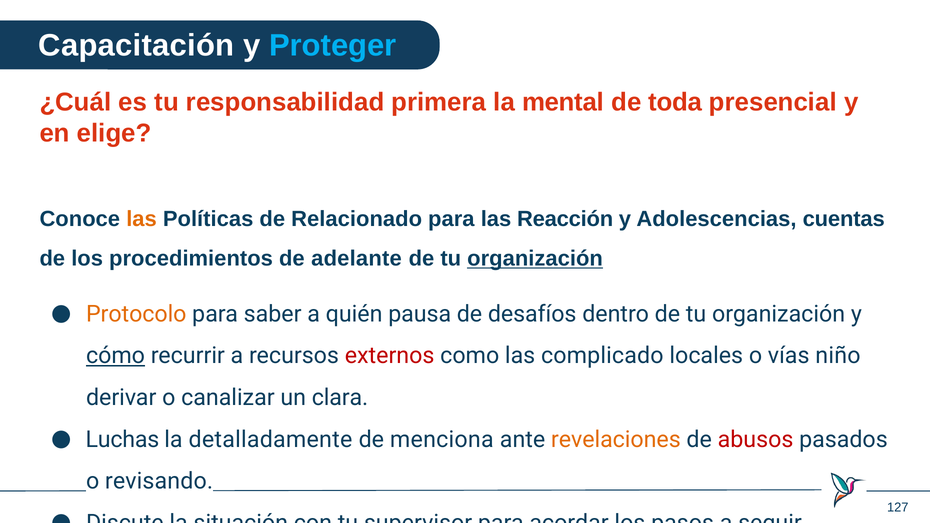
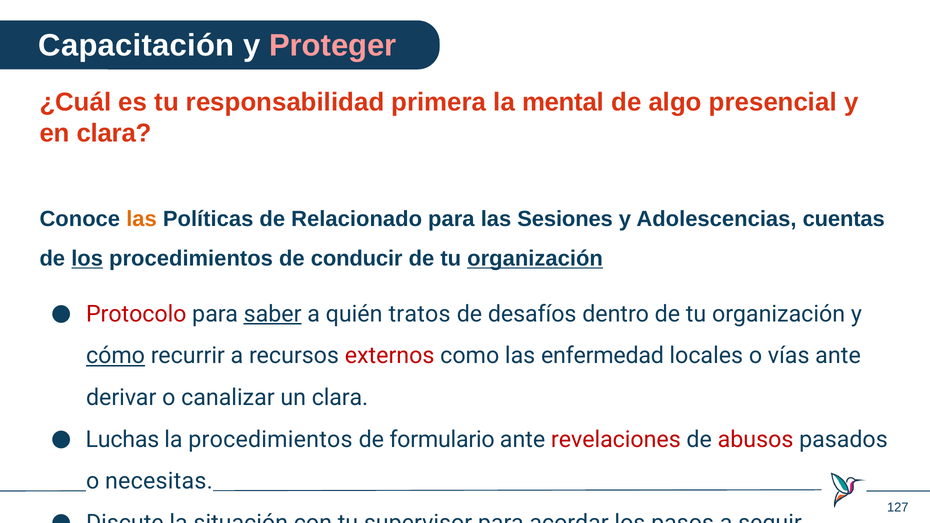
Proteger colour: light blue -> pink (333, 45)
toda: toda -> algo (675, 102)
en elige: elige -> clara (114, 133)
Reacción: Reacción -> Sesiones (565, 219)
los underline: none -> present (87, 259)
adelante: adelante -> conducir (357, 259)
Protocolo colour: orange -> red (136, 314)
saber underline: none -> present (273, 314)
pausa: pausa -> tratos (420, 314)
complicado: complicado -> enfermedad (602, 356)
vías niño: niño -> ante (838, 356)
la detalladamente: detalladamente -> procedimientos (270, 440)
menciona: menciona -> formulario (442, 440)
revelaciones colour: orange -> red (616, 440)
revisando: revisando -> necesitas (159, 481)
